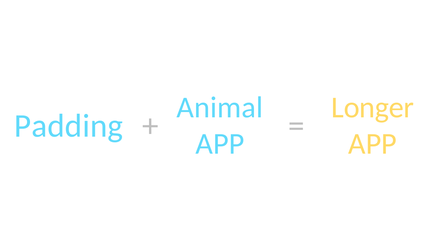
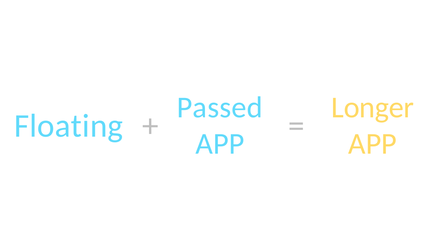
Animal: Animal -> Passed (220, 107)
Padding: Padding -> Floating (69, 126)
